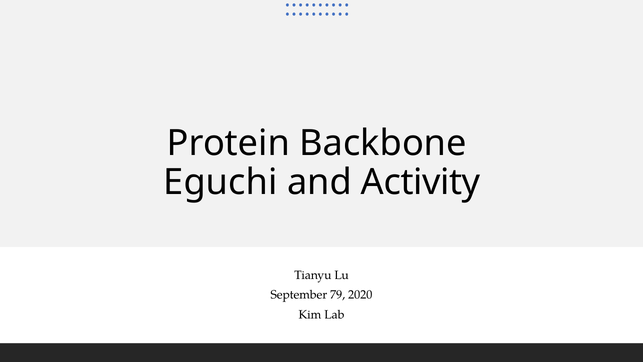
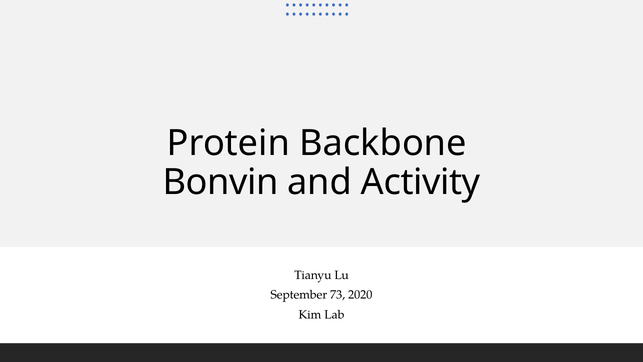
Eguchi: Eguchi -> Bonvin (221, 182)
79: 79 -> 73 (338, 295)
